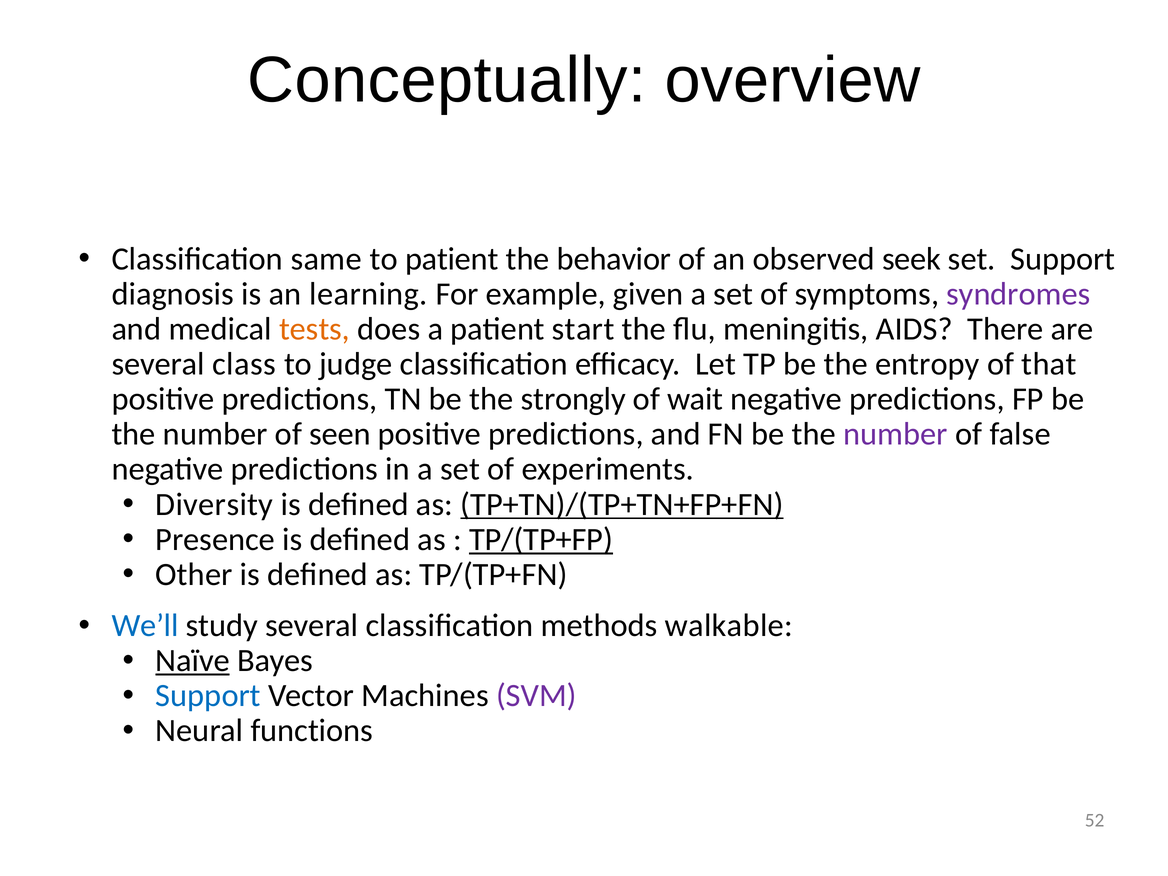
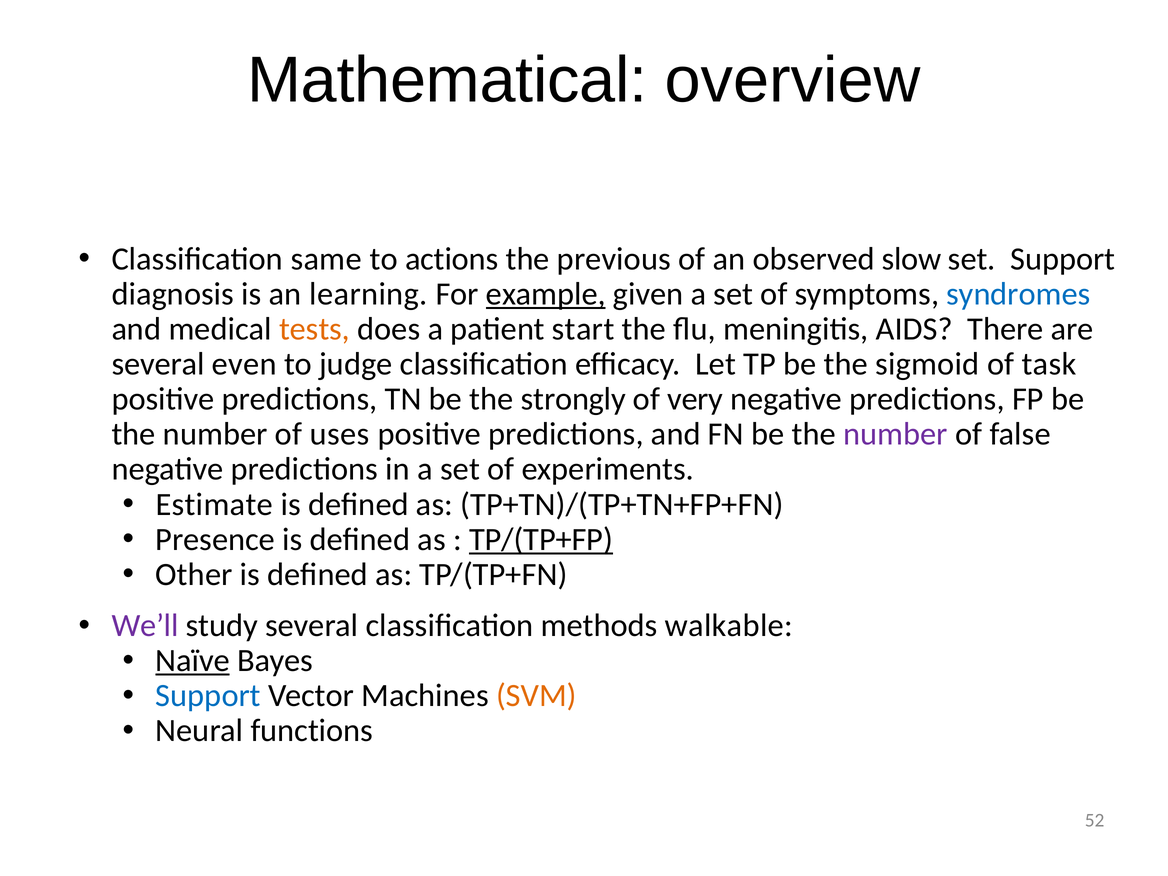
Conceptually: Conceptually -> Mathematical (447, 81)
to patient: patient -> actions (452, 259)
behavior: behavior -> previous (614, 259)
seek: seek -> slow (911, 259)
example underline: none -> present (546, 294)
syndromes colour: purple -> blue (1018, 294)
class: class -> even (244, 364)
entropy: entropy -> sigmoid (927, 364)
that: that -> task (1049, 364)
wait: wait -> very (695, 399)
seen: seen -> uses (340, 434)
Diversity: Diversity -> Estimate (214, 504)
TP+TN)/(TP+TN+FP+FN underline: present -> none (622, 504)
We’ll colour: blue -> purple (145, 626)
SVM colour: purple -> orange (536, 696)
